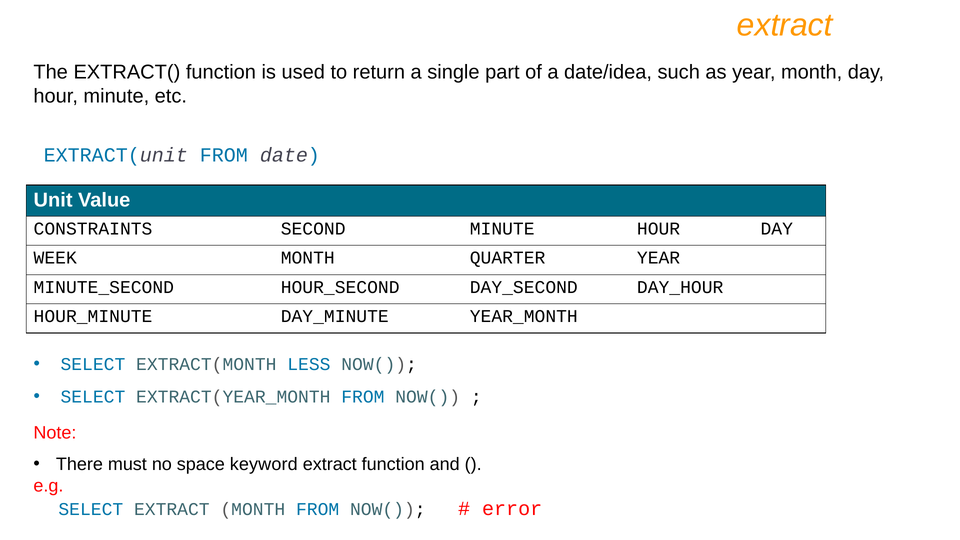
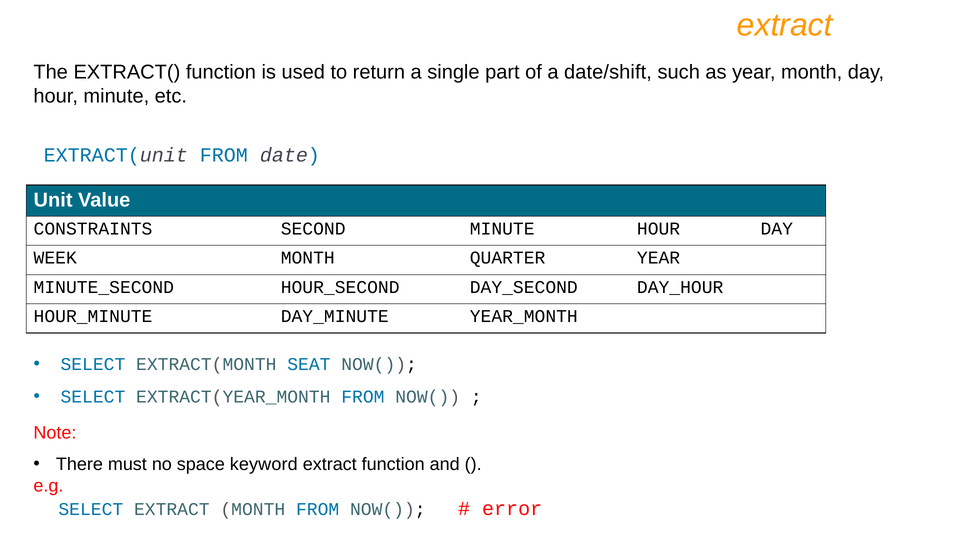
date/idea: date/idea -> date/shift (608, 72)
LESS: LESS -> SEAT (309, 364)
